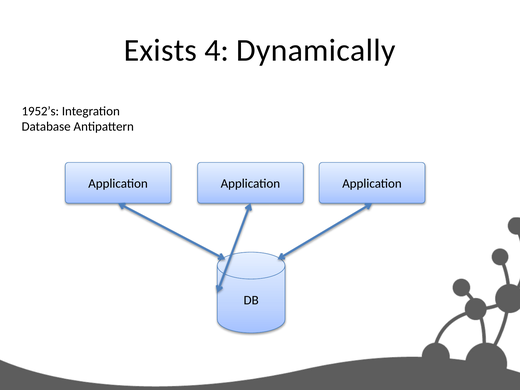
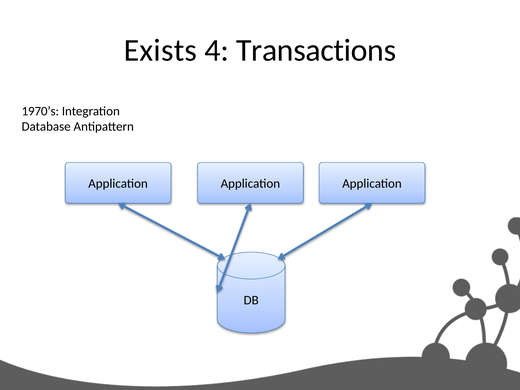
Dynamically: Dynamically -> Transactions (316, 50)
1952’s: 1952’s -> 1970’s (40, 111)
